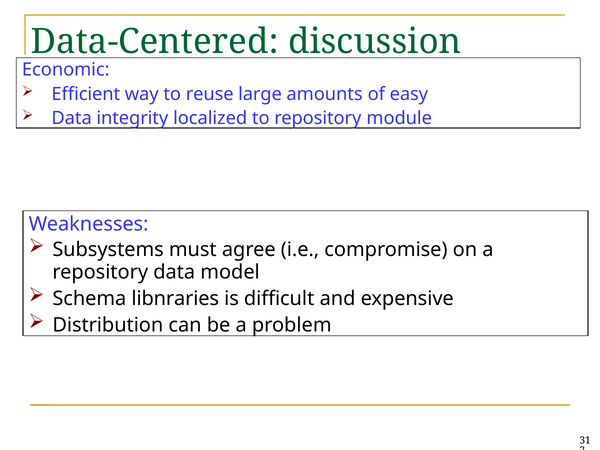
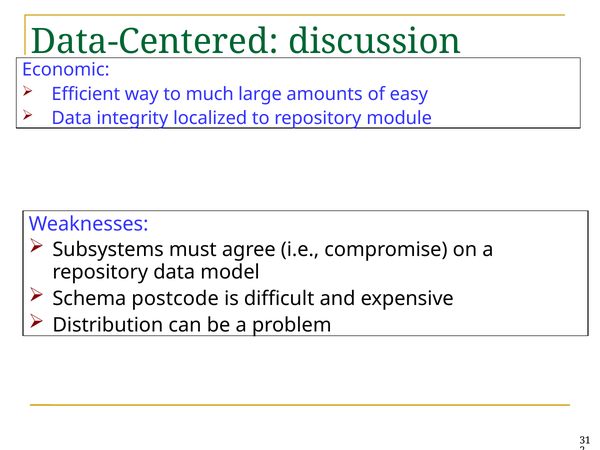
reuse: reuse -> much (210, 94)
libnraries: libnraries -> postcode (175, 299)
